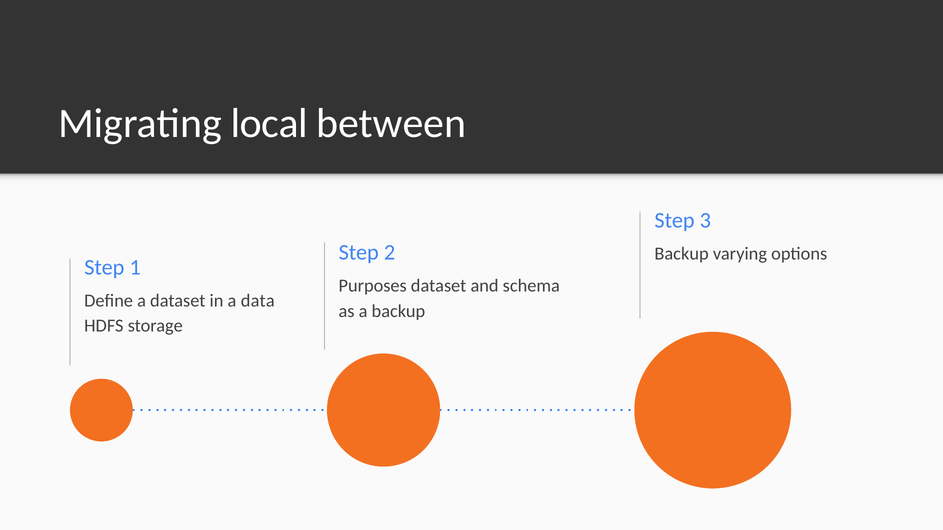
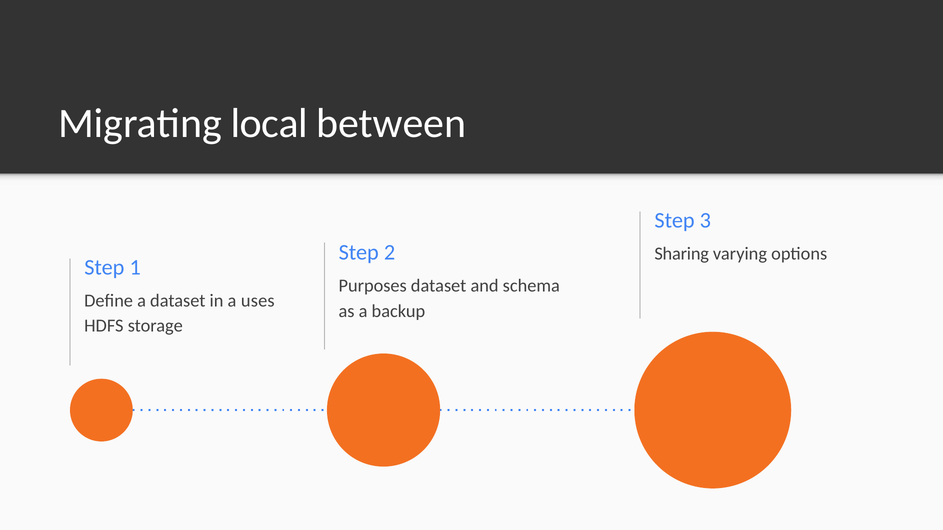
Backup: Backup -> Sharing (682, 254)
data: data -> uses (258, 301)
